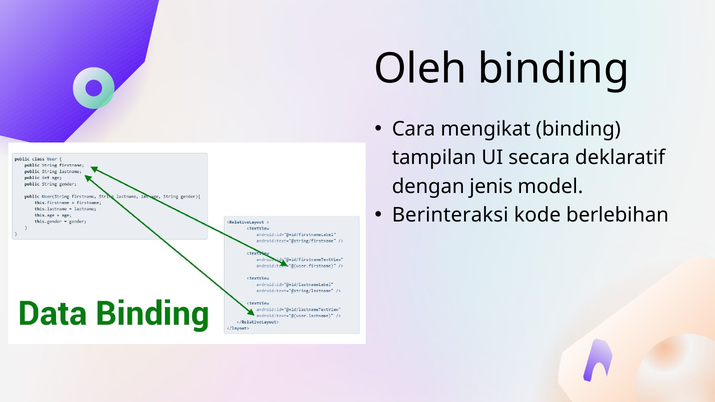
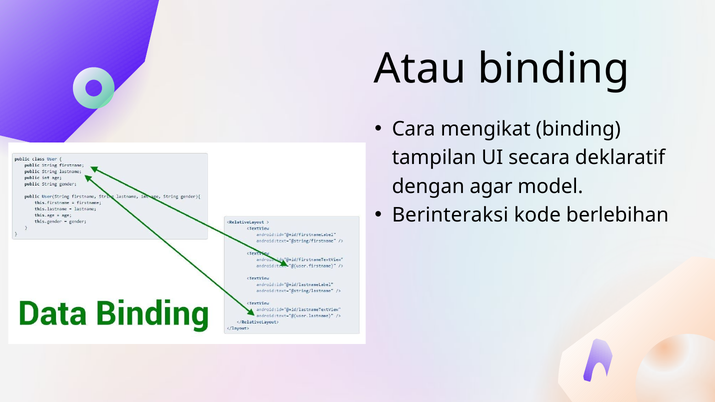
Oleh: Oleh -> Atau (420, 69)
jenis: jenis -> agar (491, 187)
